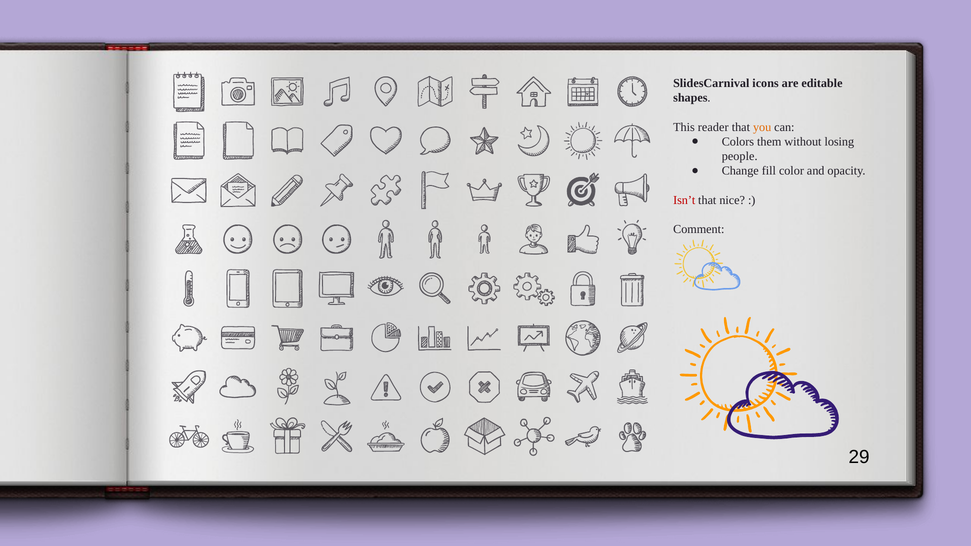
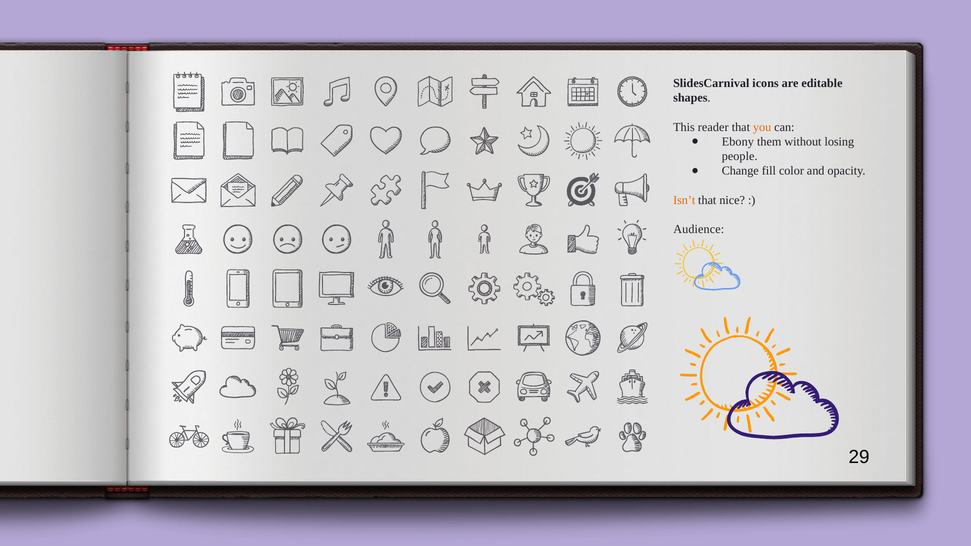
Colors: Colors -> Ebony (738, 142)
Isn’t colour: red -> orange (684, 200)
Comment: Comment -> Audience (699, 229)
